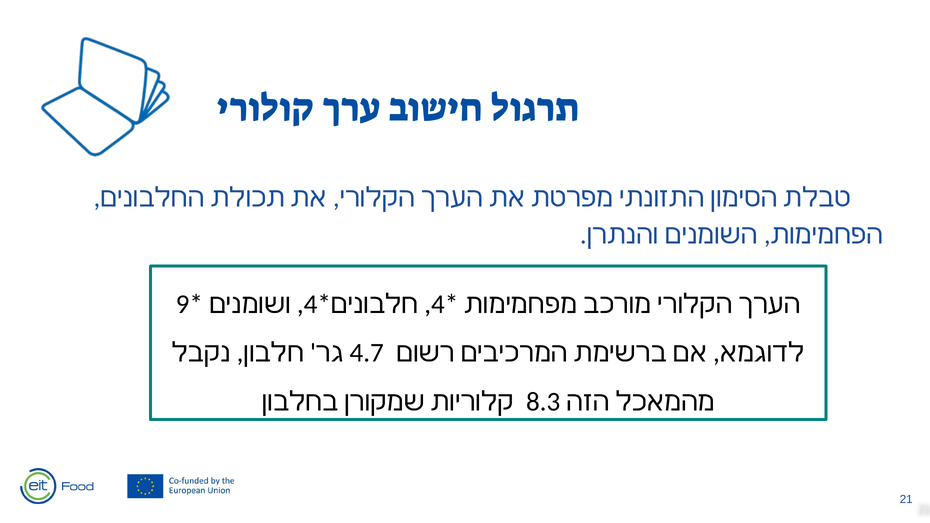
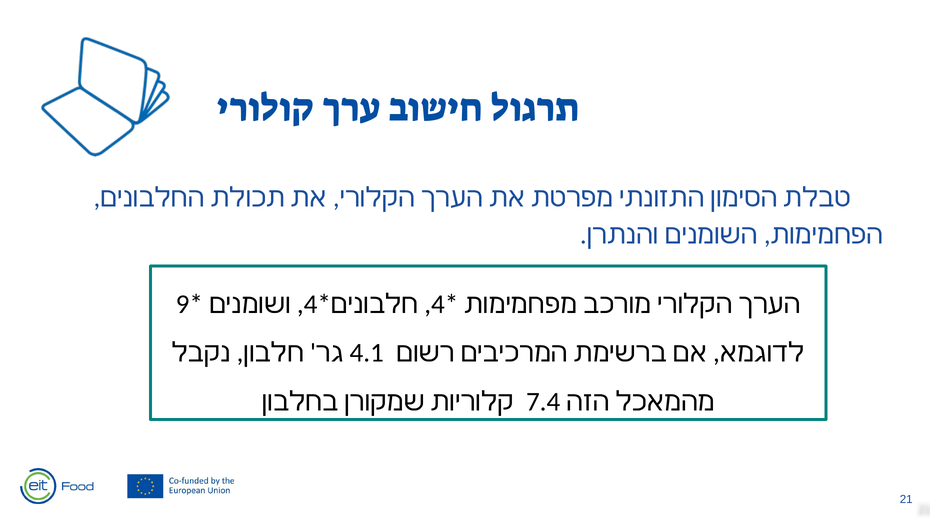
4.7: 4.7 -> 4.1 (367, 353)
8.3: 8.3 -> 7.4 (543, 402)
